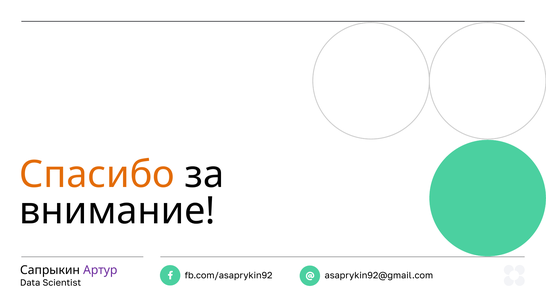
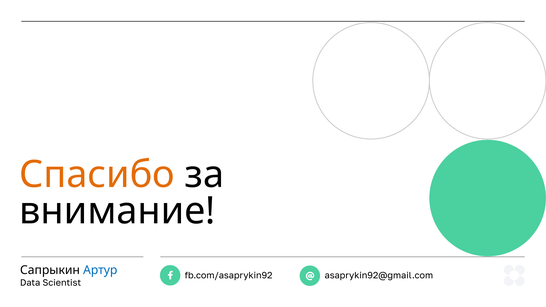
Артур colour: purple -> blue (100, 270)
